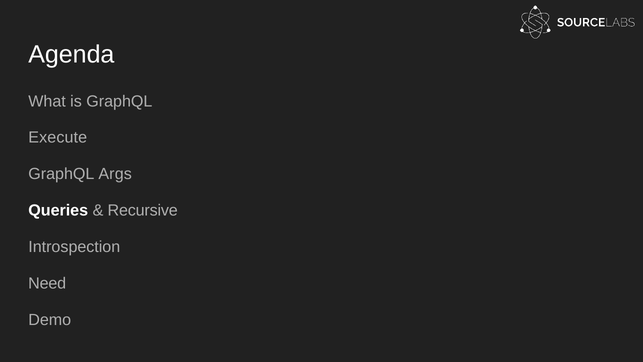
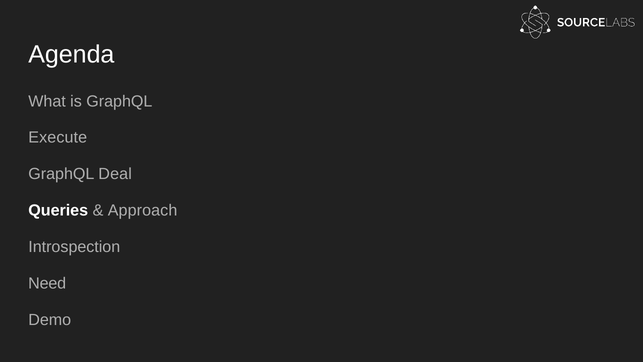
Args: Args -> Deal (115, 174)
Recursive: Recursive -> Approach (143, 210)
